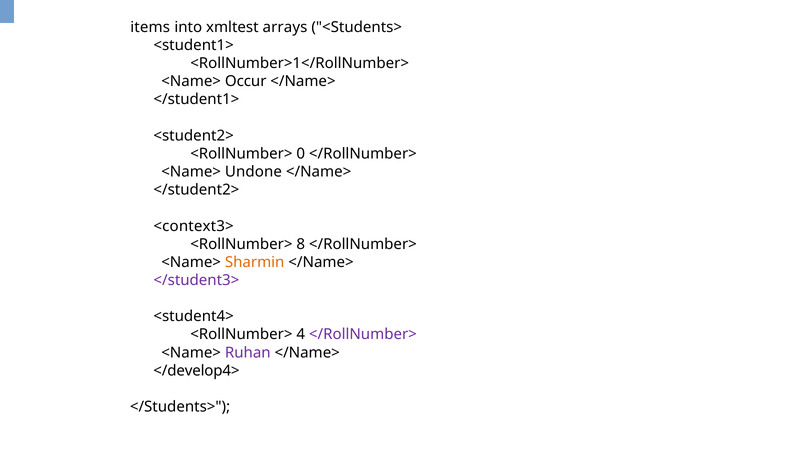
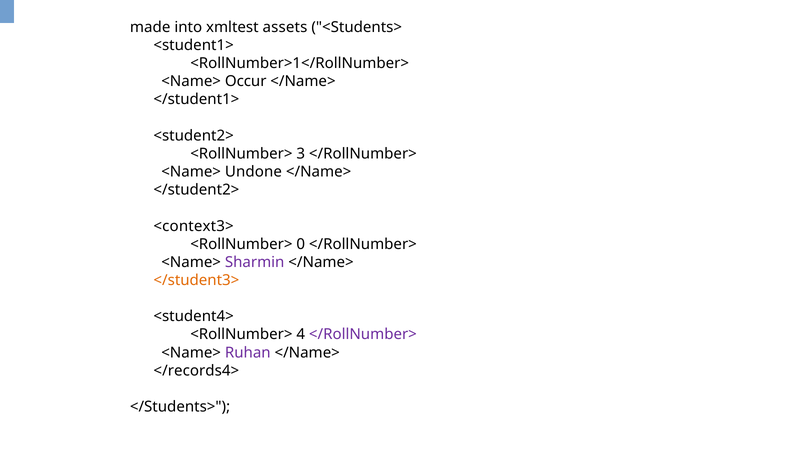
items: items -> made (150, 27)
arrays: arrays -> assets (285, 27)
0: 0 -> 3 (301, 154)
8: 8 -> 0 (301, 244)
Sharmin colour: orange -> purple (255, 262)
</student3> colour: purple -> orange (196, 280)
</develop4>: </develop4> -> </records4> (196, 371)
